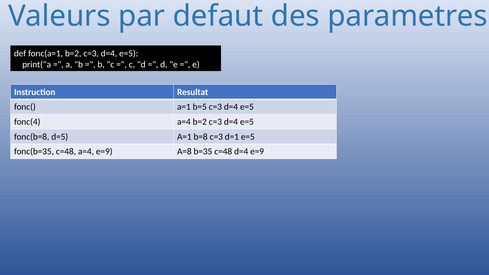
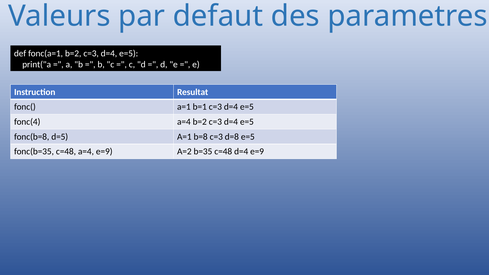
b=5: b=5 -> b=1 (200, 107)
d=1: d=1 -> d=8 (232, 137)
A=8: A=8 -> A=2 (184, 152)
